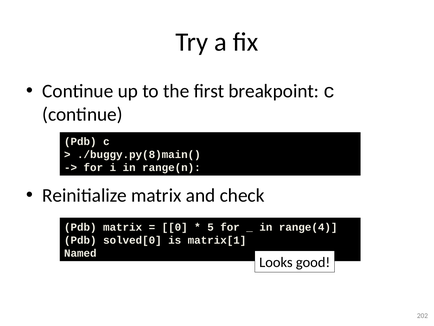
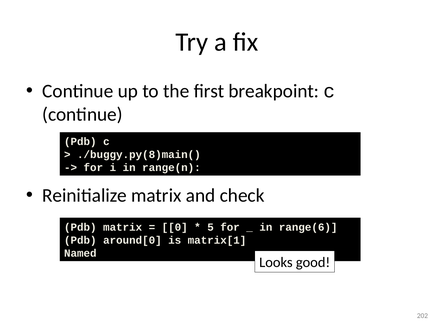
range(4: range(4 -> range(6 (308, 227)
solved[0: solved[0 -> around[0 (132, 240)
